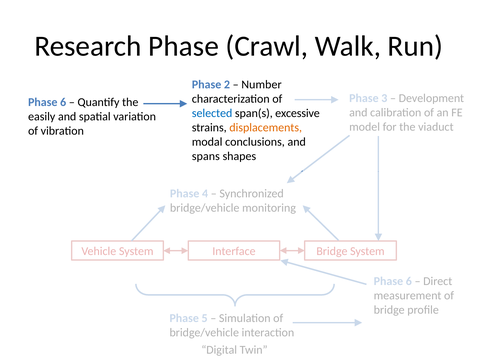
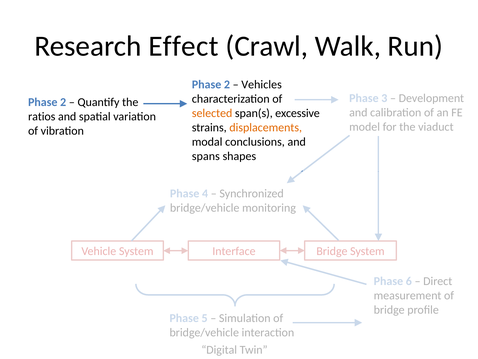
Research Phase: Phase -> Effect (183, 46)
Number: Number -> Vehicles (262, 84)
6: 6 -> 2 (63, 102)
selected colour: blue -> orange (212, 113)
easily: easily -> ratios (42, 116)
